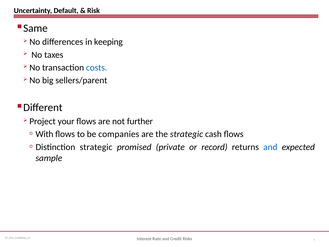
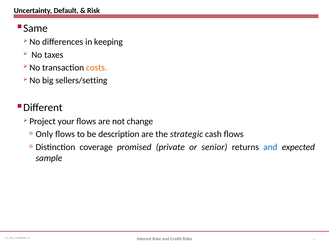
costs colour: blue -> orange (97, 68)
sellers/parent: sellers/parent -> sellers/setting (81, 80)
further: further -> change (140, 121)
With: With -> Only (44, 134)
companies: companies -> description (119, 134)
Distinction strategic: strategic -> coverage (96, 147)
record: record -> senior (214, 147)
